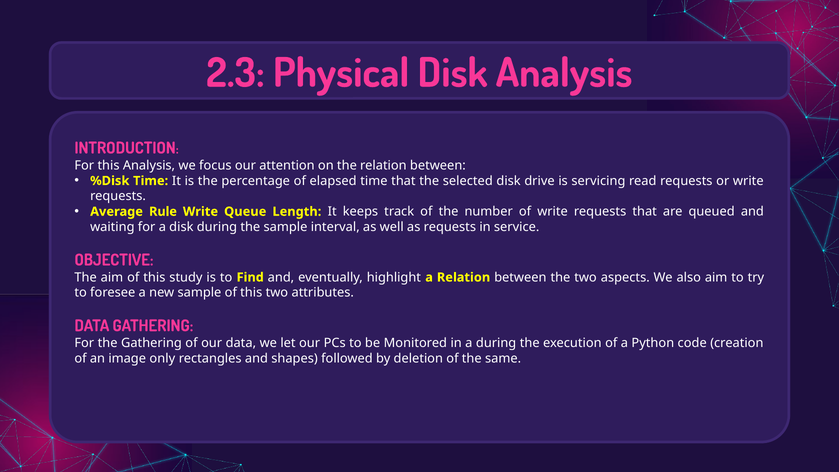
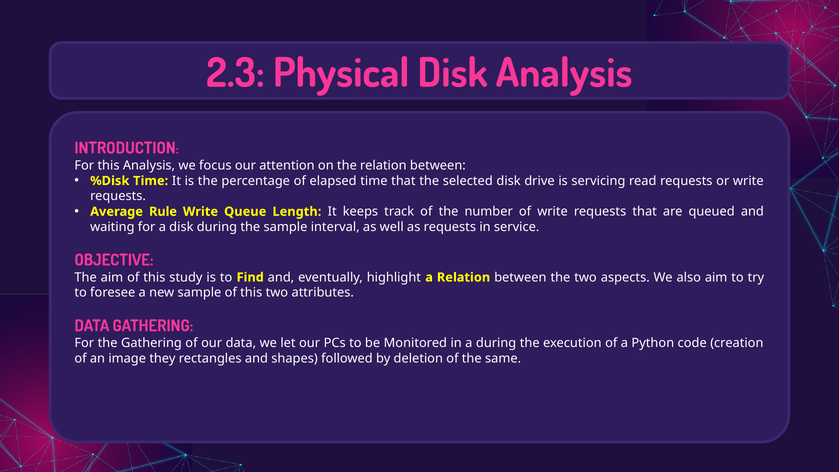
only: only -> they (162, 358)
